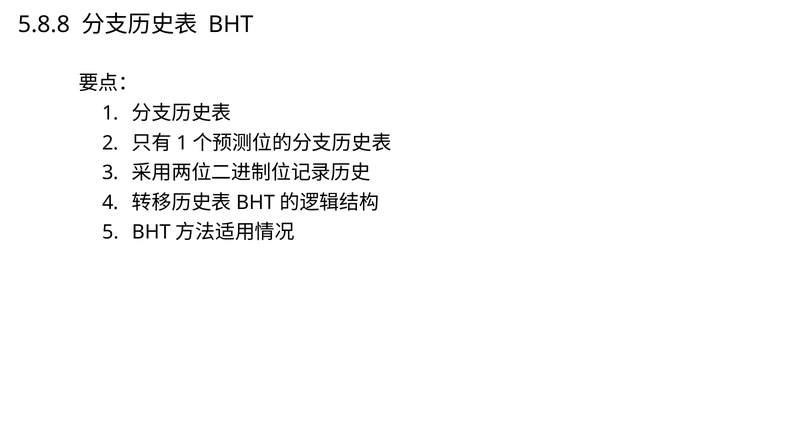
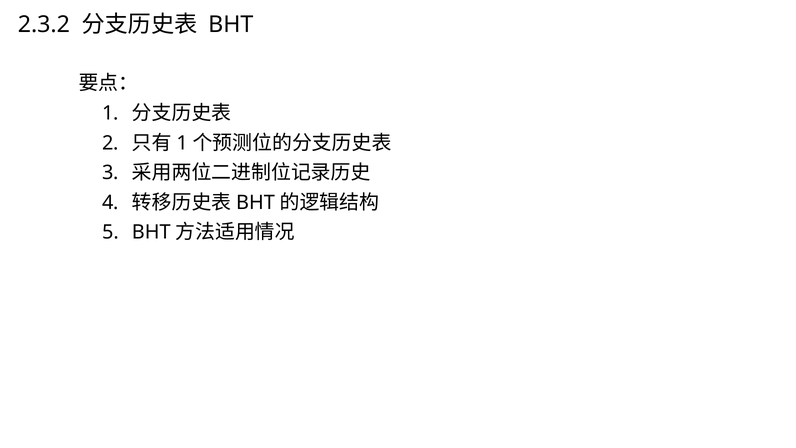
5.8.8: 5.8.8 -> 2.3.2 (44, 25)
